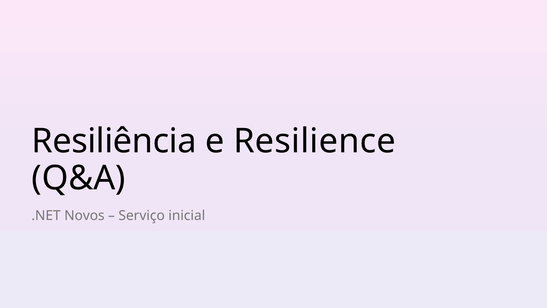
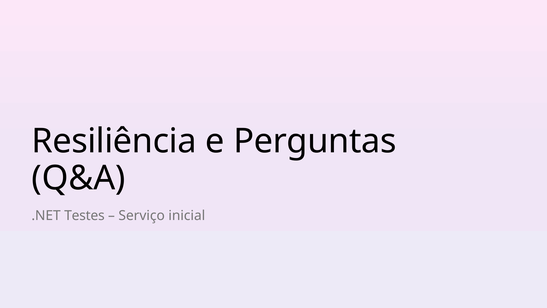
Resilience: Resilience -> Perguntas (315, 141)
Novos: Novos -> Testes (84, 215)
